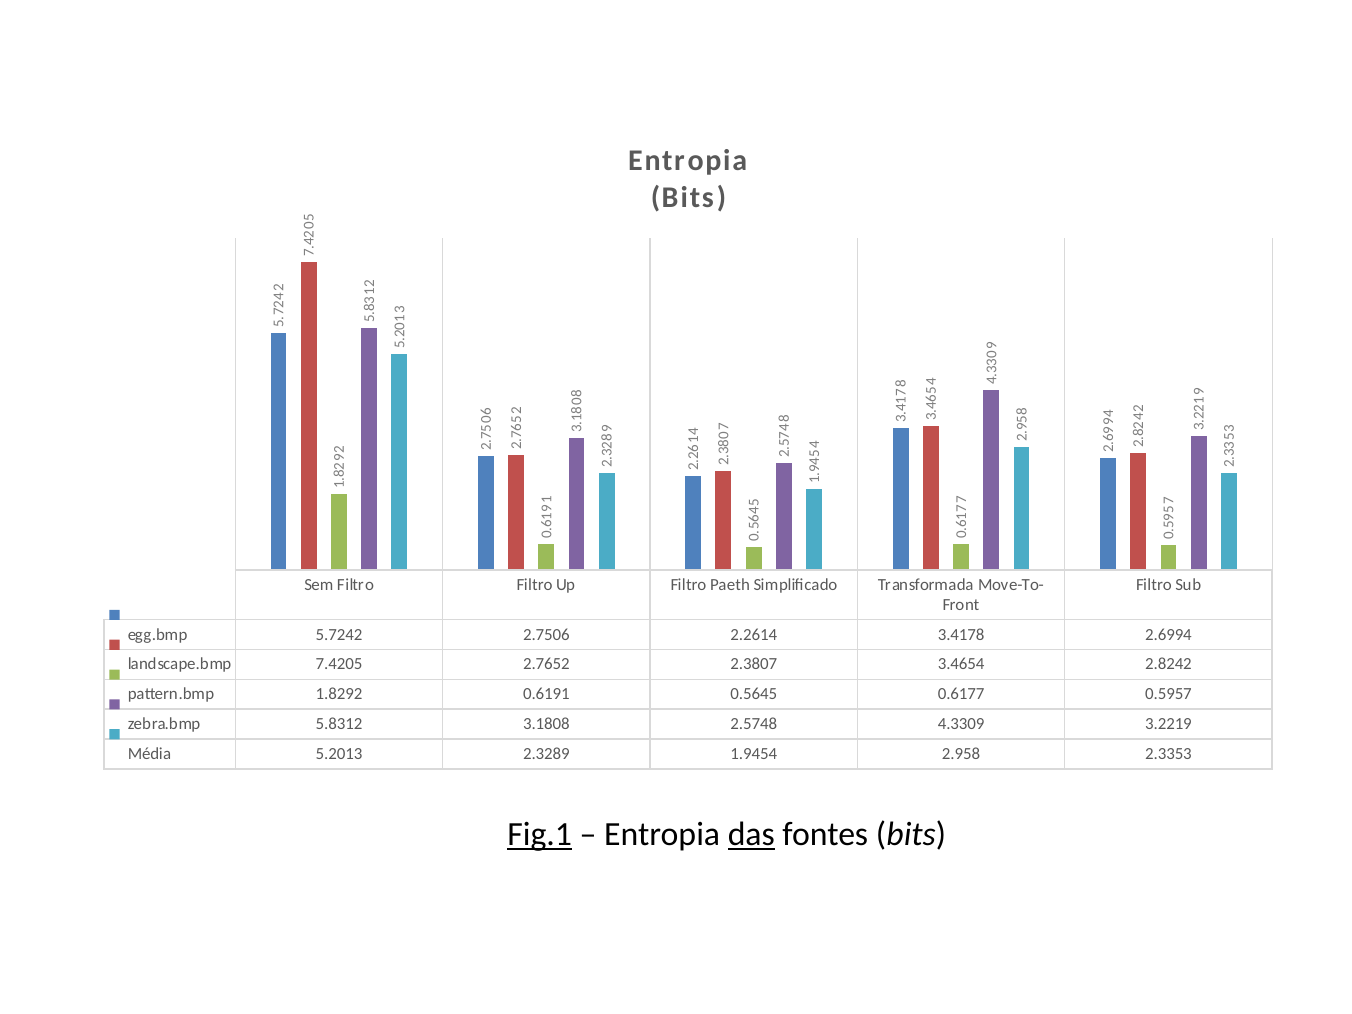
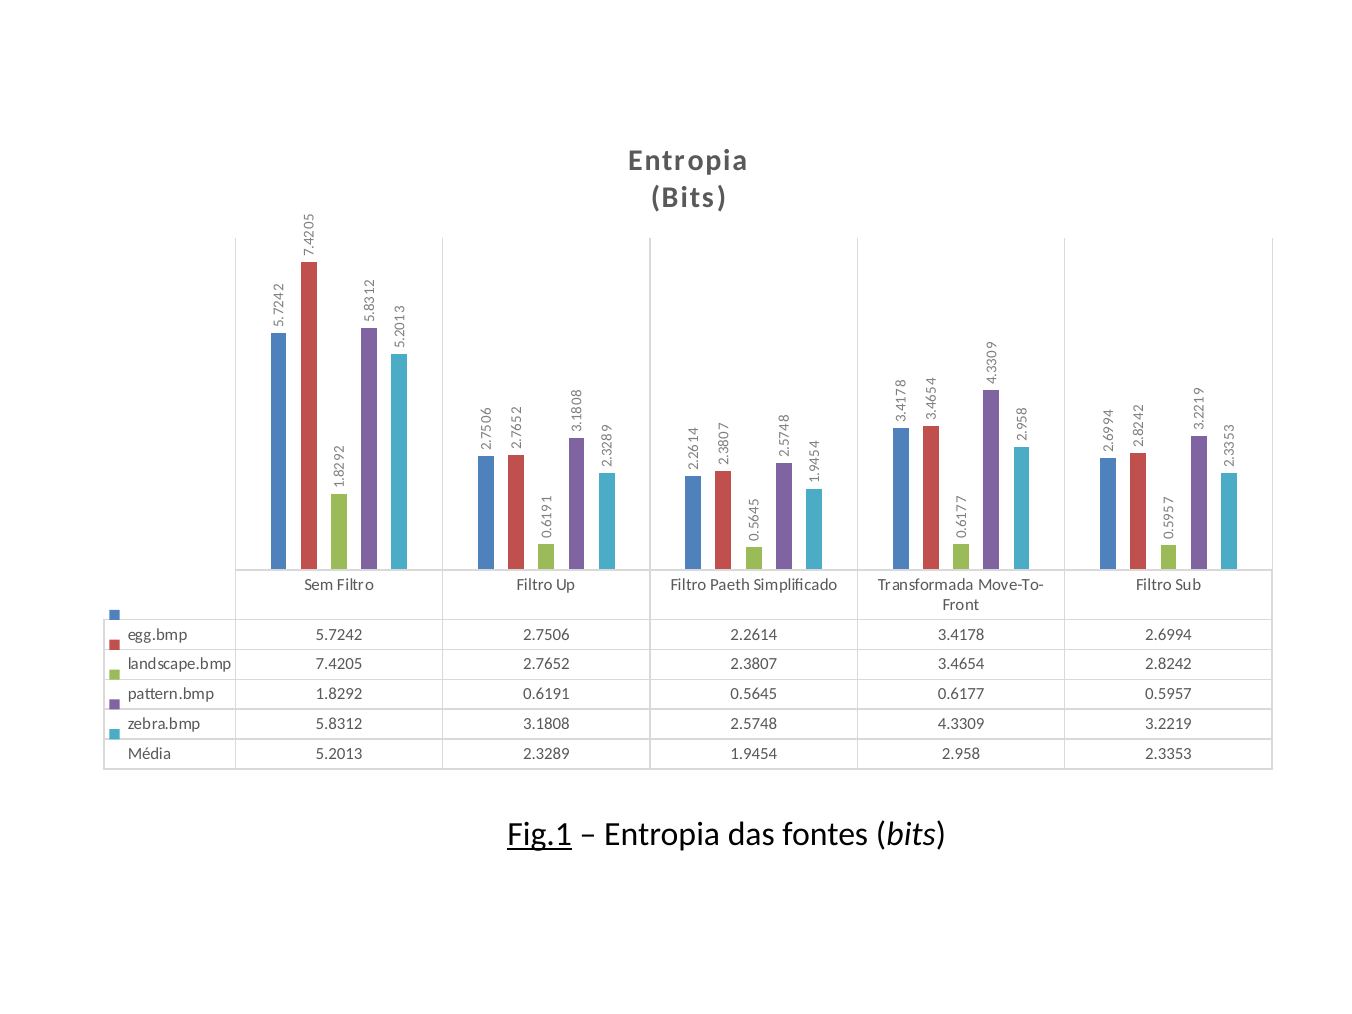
das underline: present -> none (751, 834)
